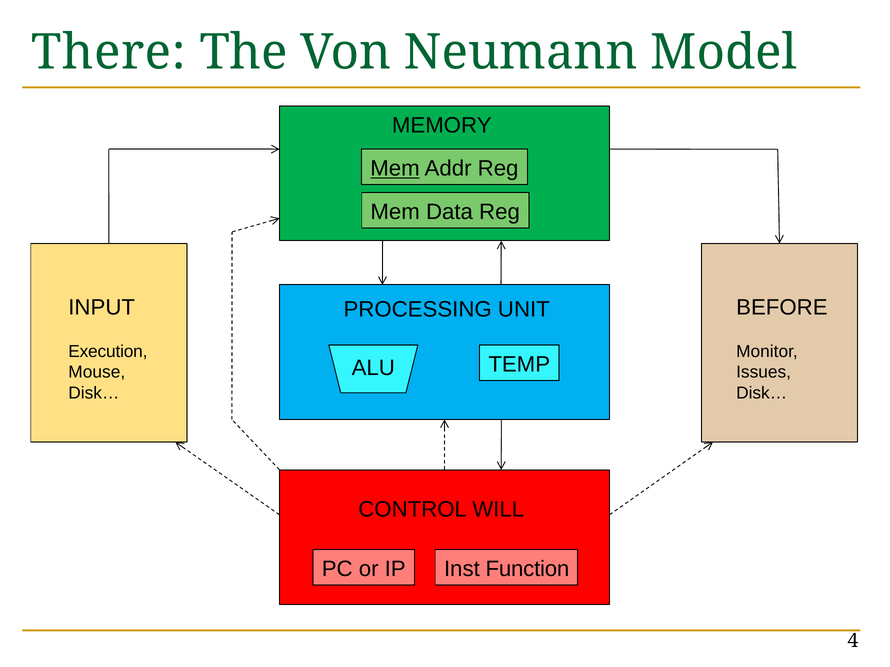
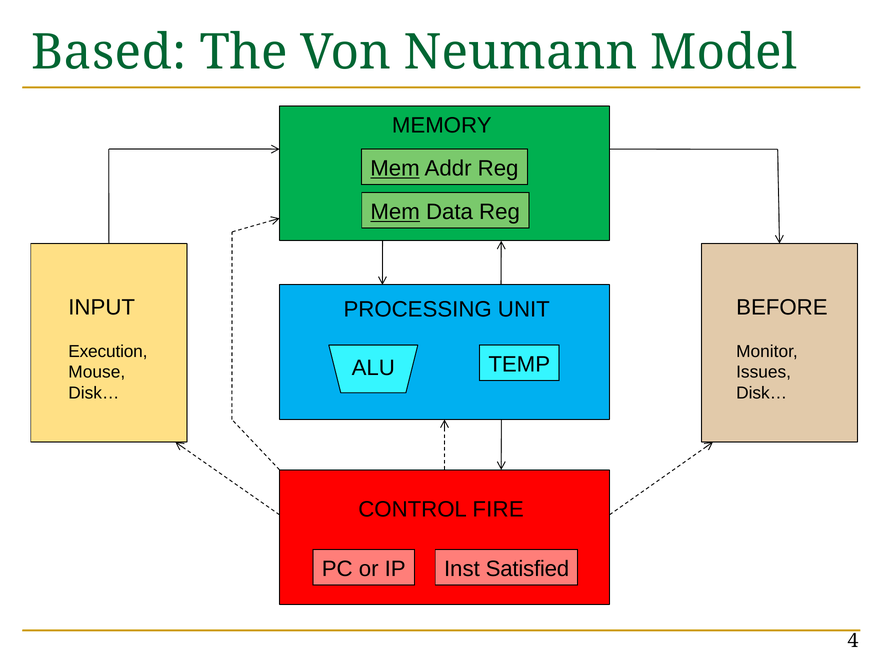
There: There -> Based (109, 52)
Mem underline: none -> present (395, 212)
WILL: WILL -> FIRE (498, 510)
Function: Function -> Satisfied (527, 569)
